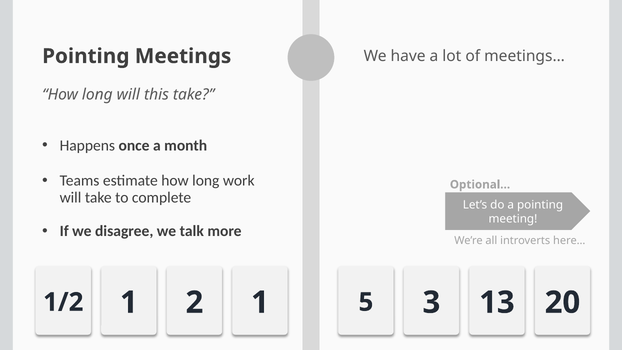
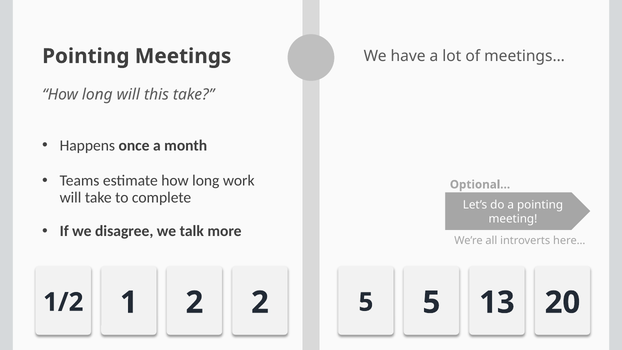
2 1: 1 -> 2 (260, 302)
5 3: 3 -> 5 (431, 302)
